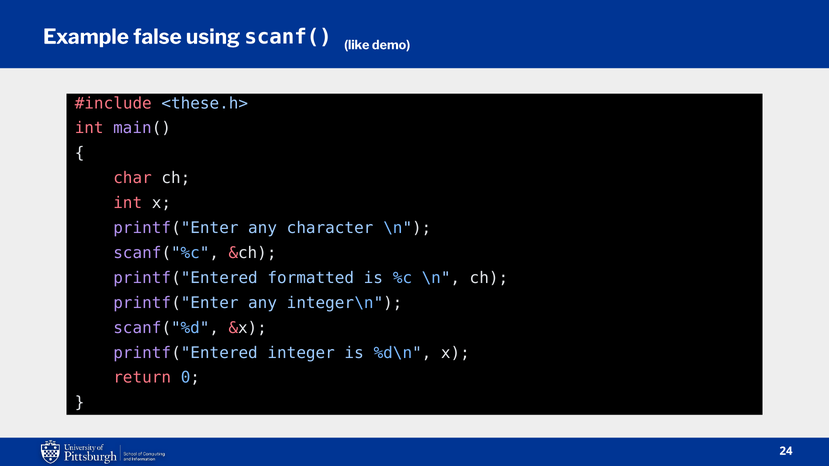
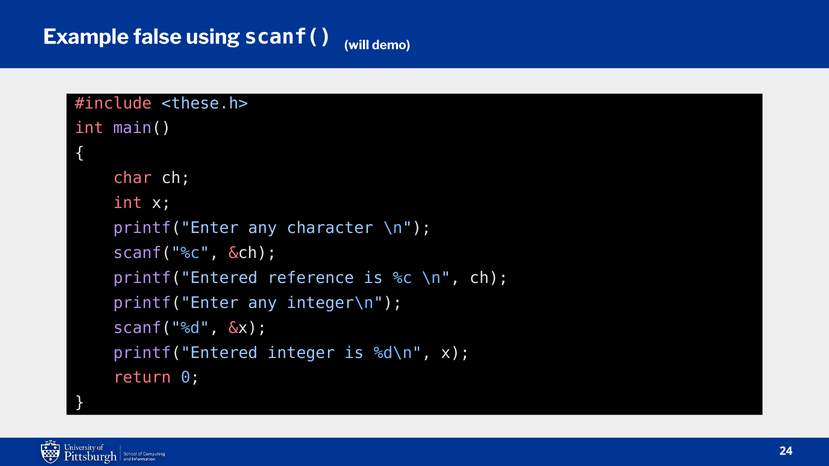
like: like -> will (357, 45)
formatted: formatted -> reference (311, 278)
